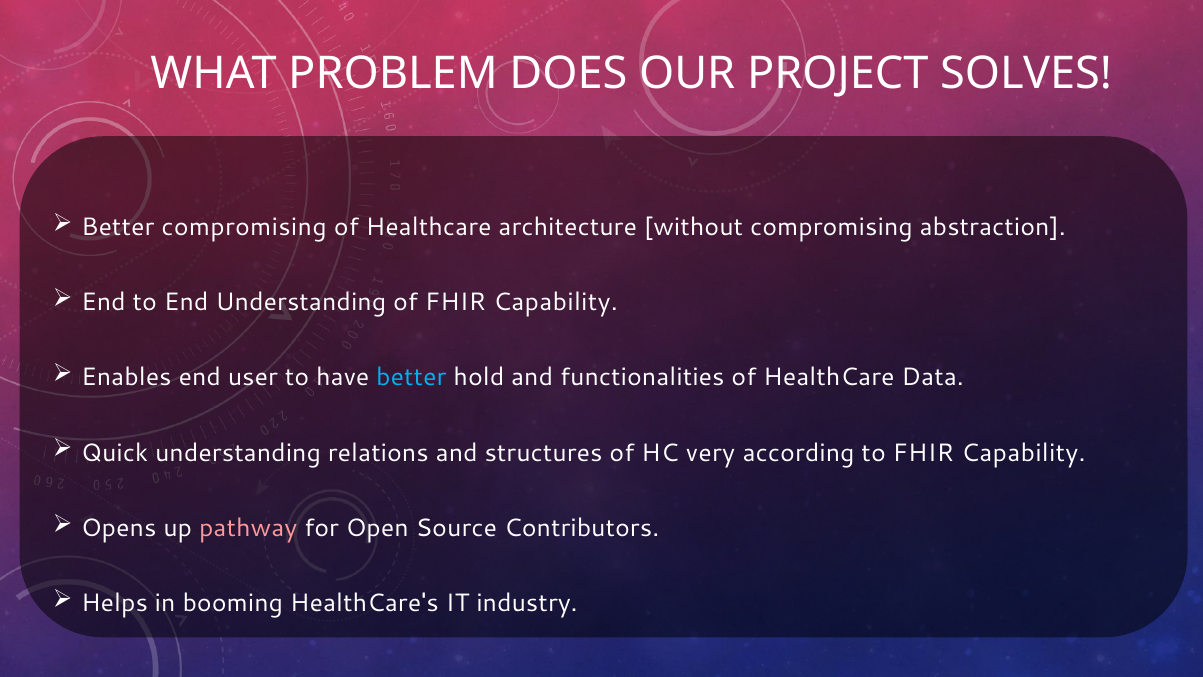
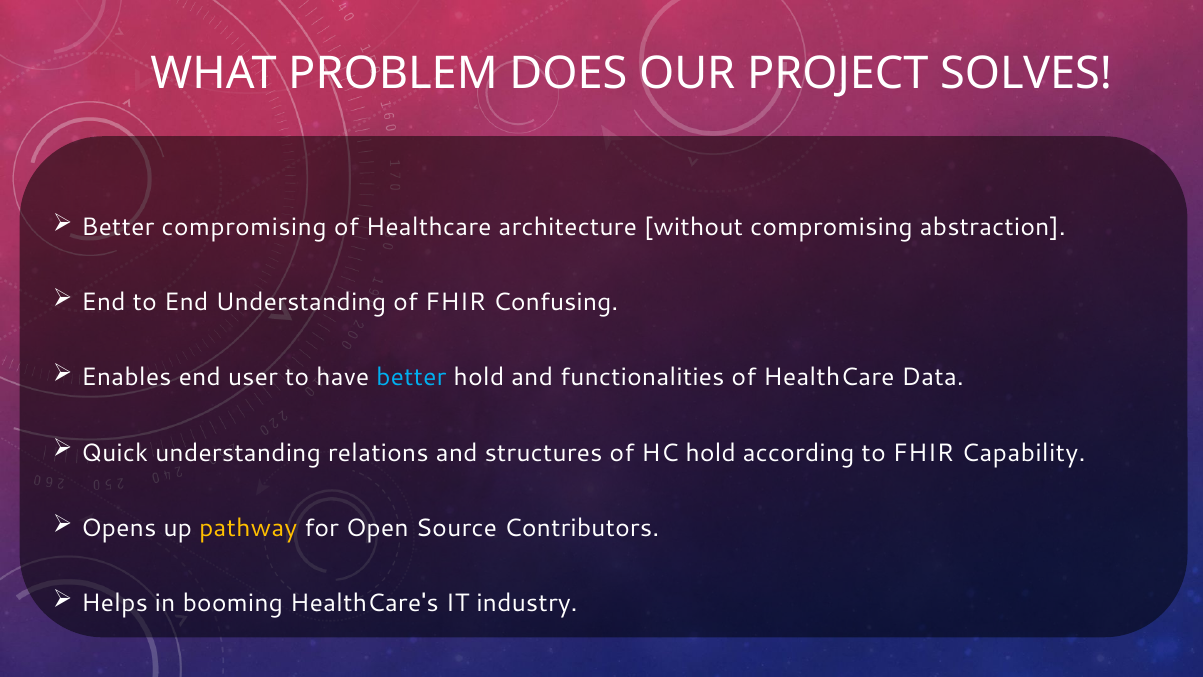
of FHIR Capability: Capability -> Confusing (556, 302)
HC very: very -> hold (711, 453)
pathway colour: pink -> yellow (248, 528)
